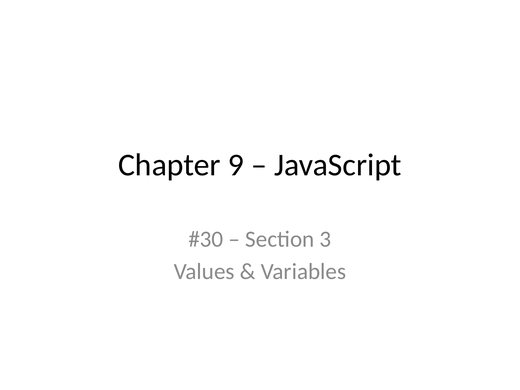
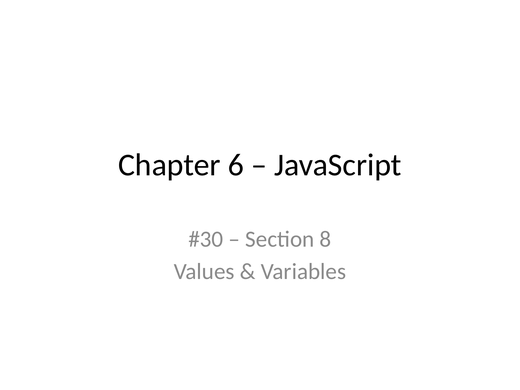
9: 9 -> 6 (236, 165)
3: 3 -> 8 (325, 239)
